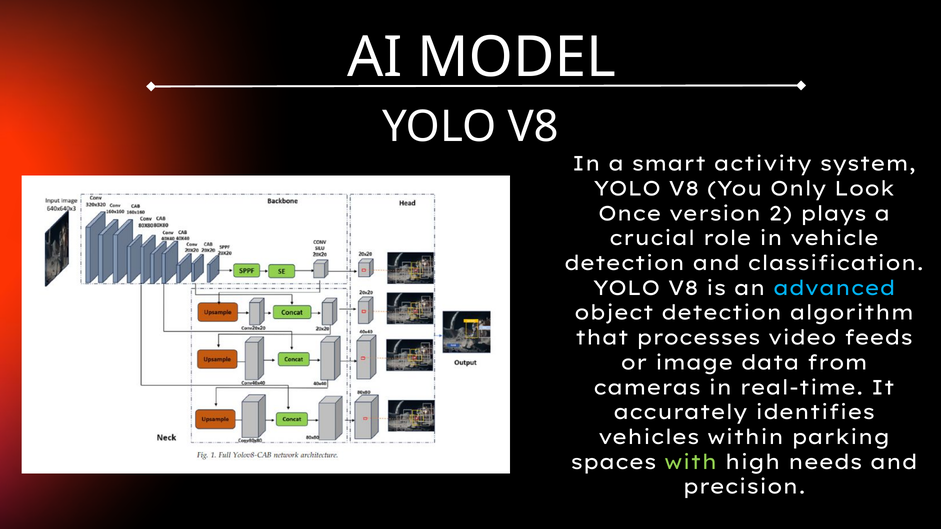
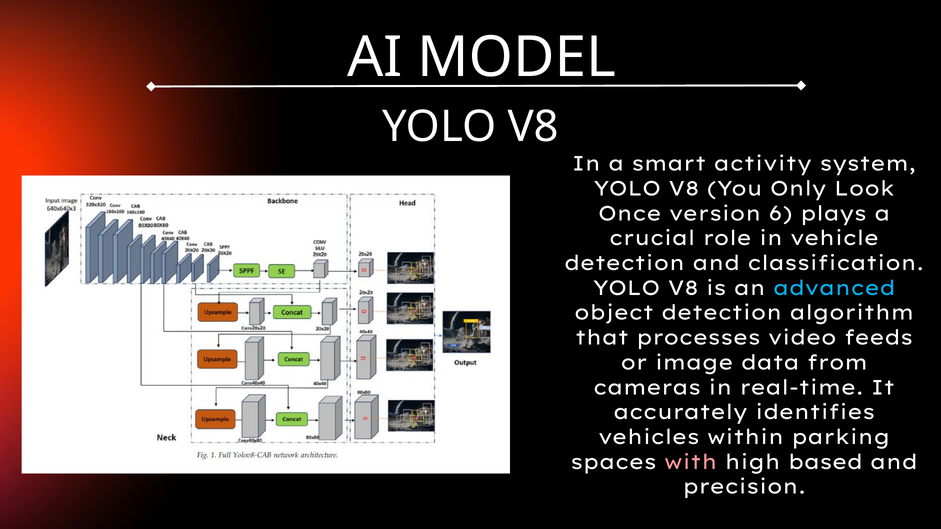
2: 2 -> 6 (781, 214)
with colour: light green -> pink (691, 463)
needs: needs -> based (825, 463)
